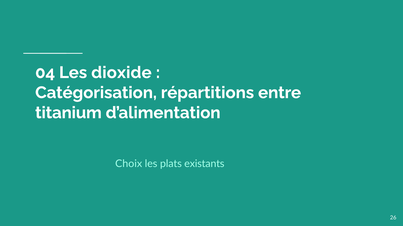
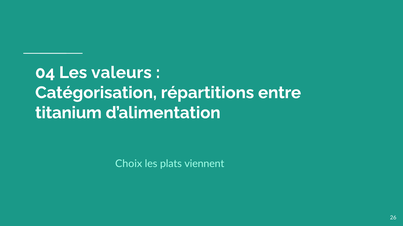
dioxide: dioxide -> valeurs (121, 73)
existants: existants -> viennent (204, 164)
